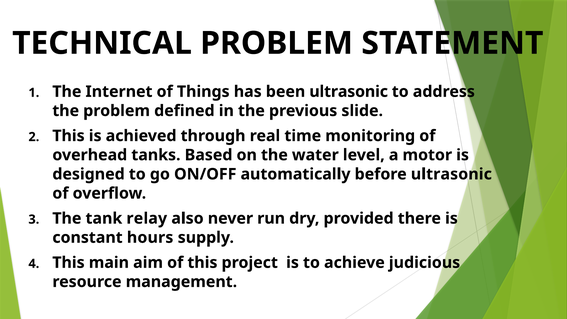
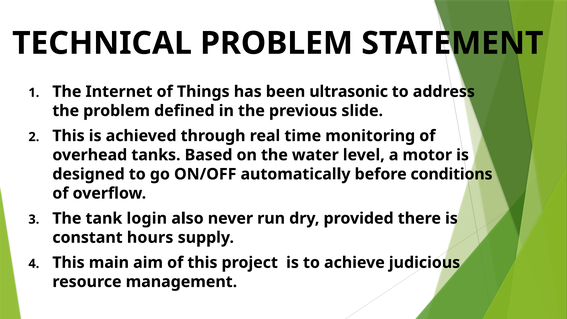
before ultrasonic: ultrasonic -> conditions (451, 174)
relay: relay -> login (147, 218)
